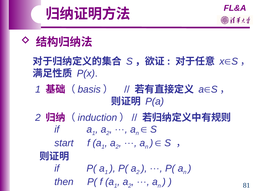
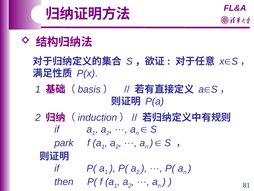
start: start -> park (64, 143)
